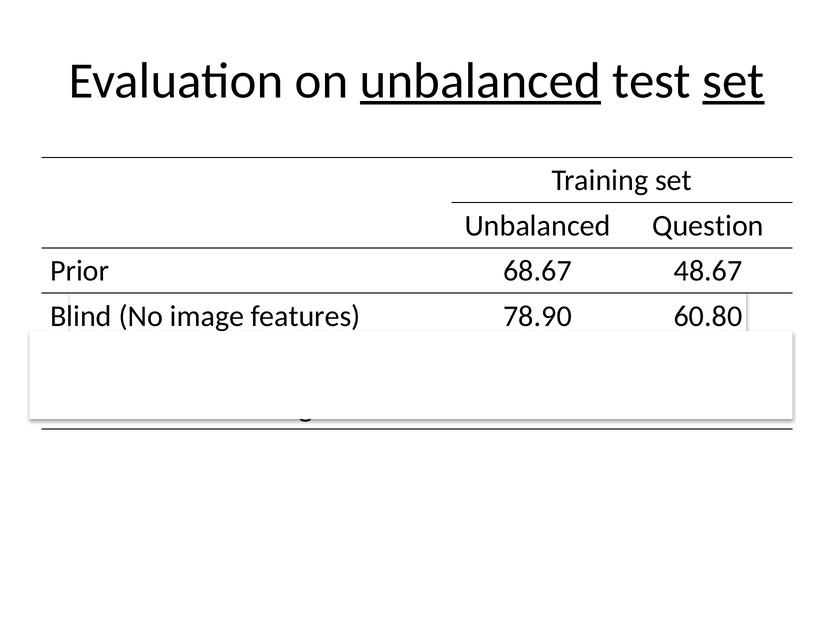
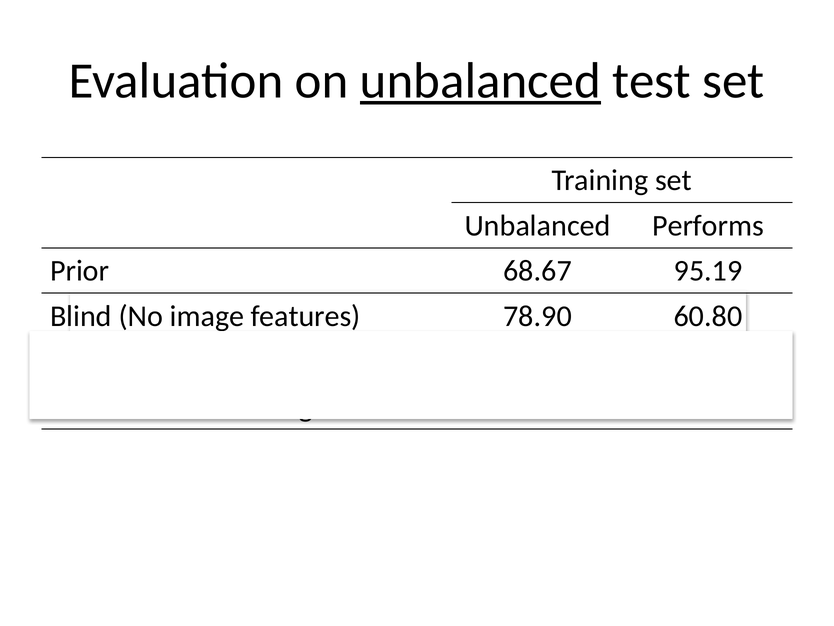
set underline: present -> none (733, 81)
Question: Question -> Performs (708, 225)
48.67: 48.67 -> 95.19 (708, 271)
